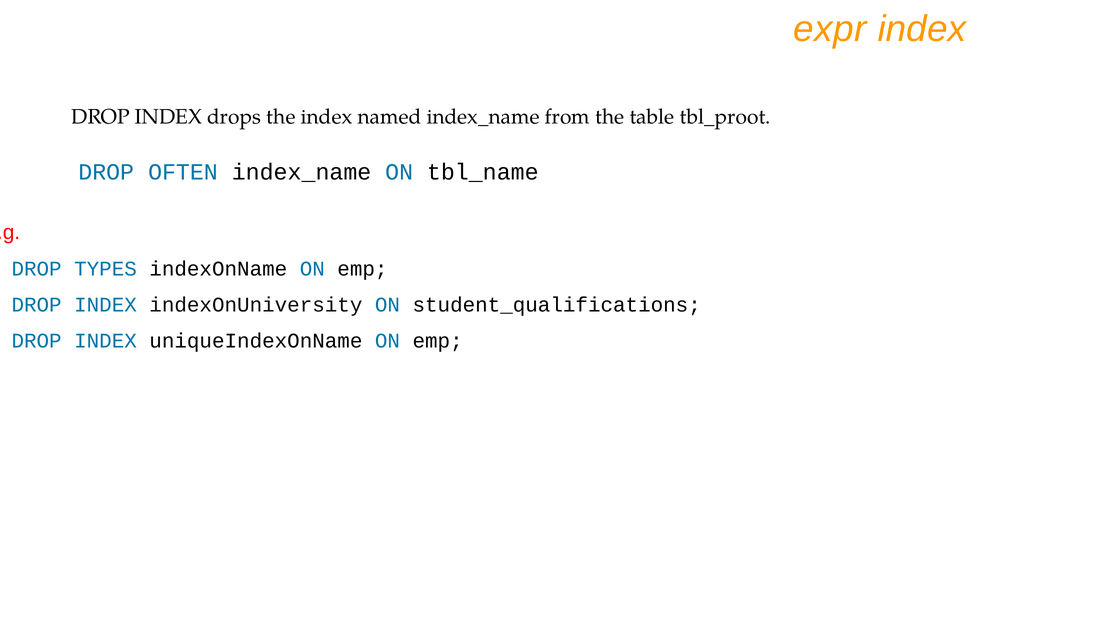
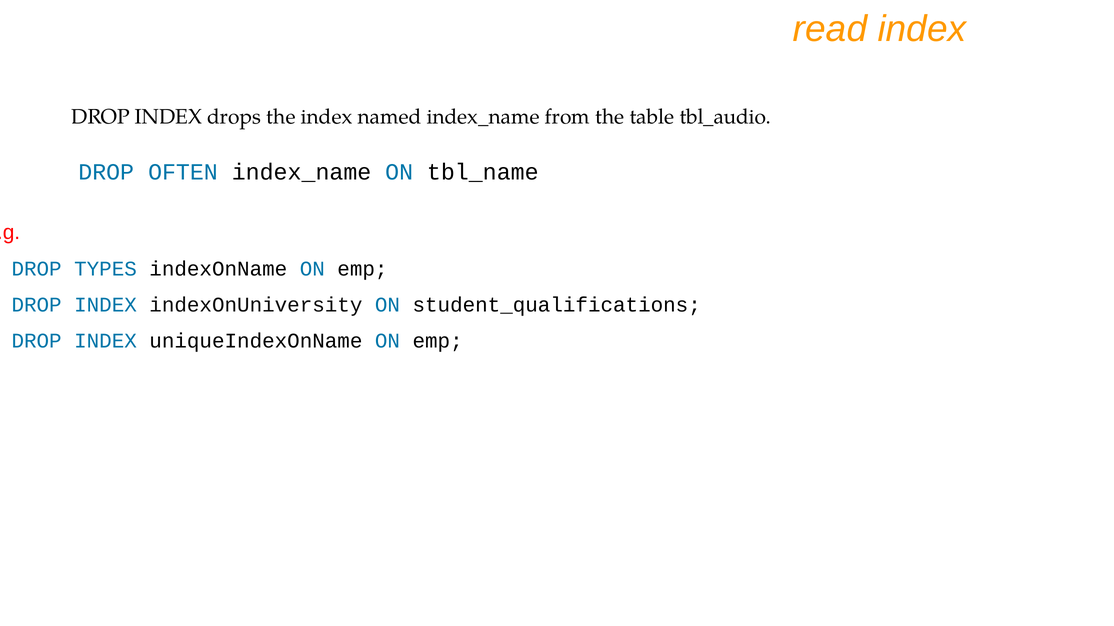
expr: expr -> read (830, 29)
tbl_proot: tbl_proot -> tbl_audio (725, 117)
